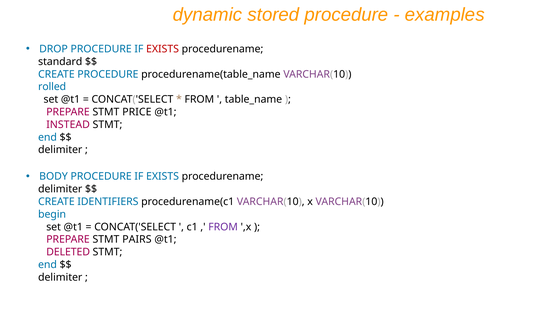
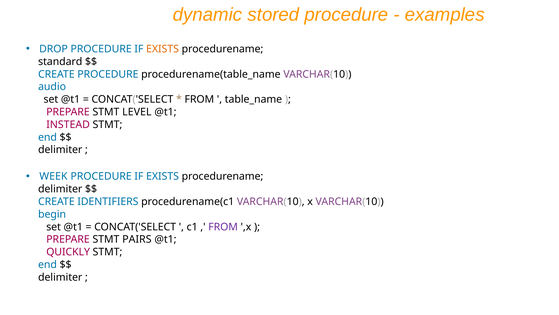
EXISTS colour: red -> orange (163, 49)
rolled: rolled -> audio (52, 87)
PRICE: PRICE -> LEVEL (137, 112)
BODY: BODY -> WEEK (53, 176)
DELETED: DELETED -> QUICKLY (68, 252)
